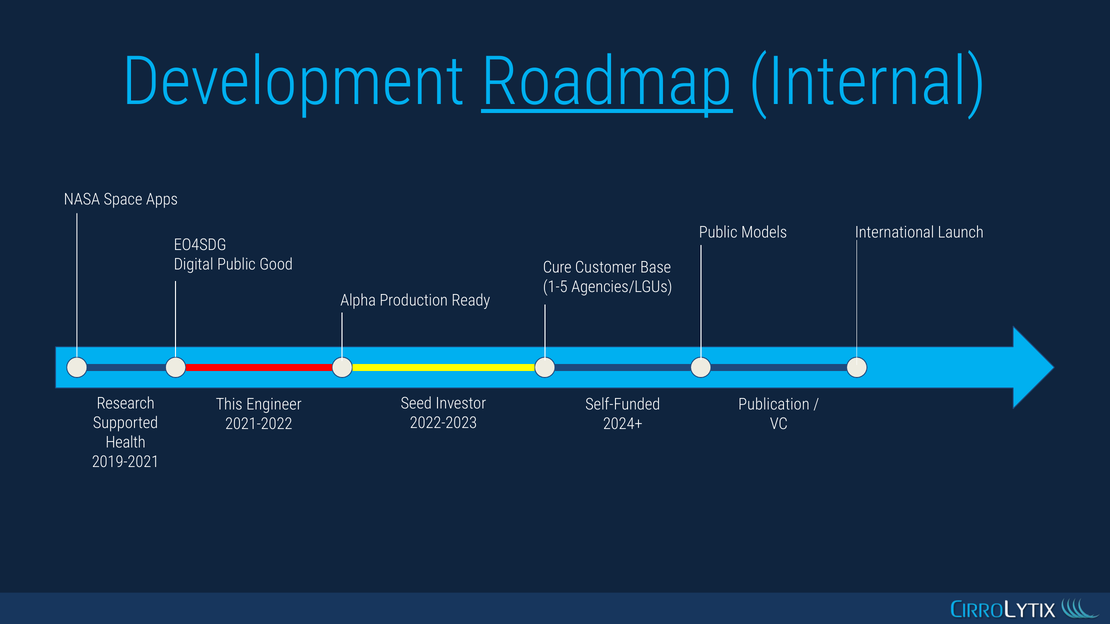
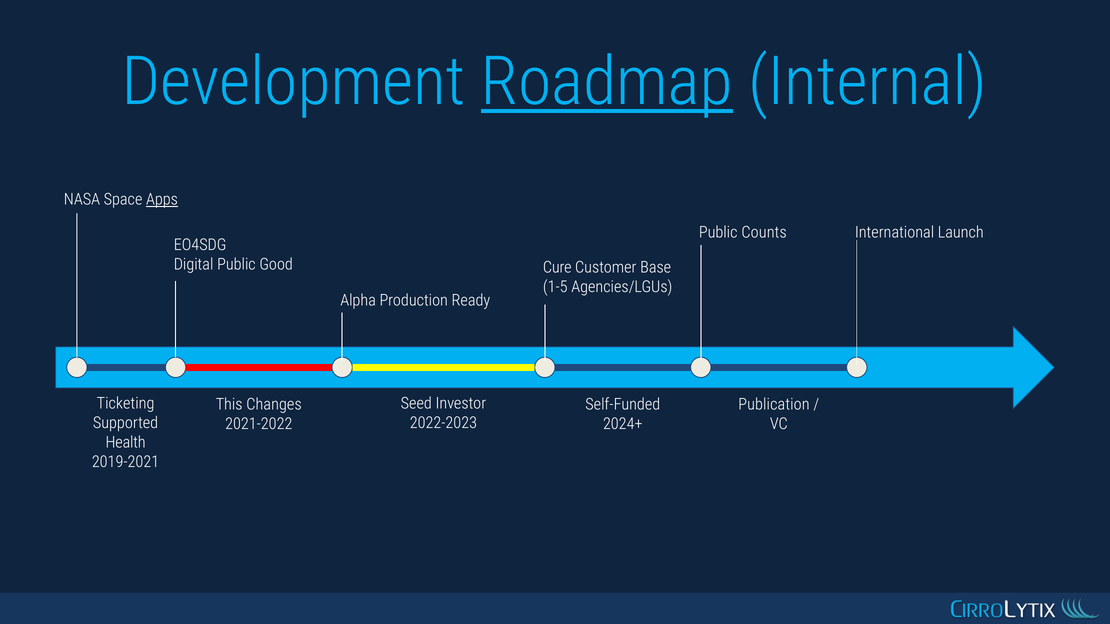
Apps underline: none -> present (162, 200)
Models: Models -> Counts (764, 233)
Research: Research -> Ticketing (126, 404)
Engineer: Engineer -> Changes (274, 405)
